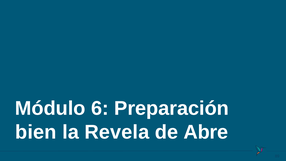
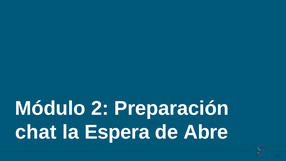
6: 6 -> 2 (100, 108)
bien: bien -> chat (36, 132)
Revela: Revela -> Espera (117, 132)
